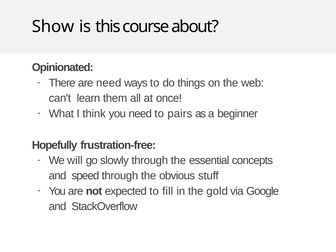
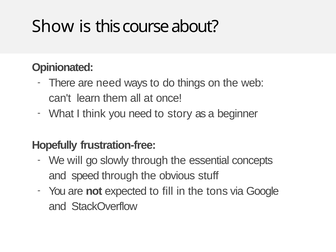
pairs: pairs -> story (180, 114)
gold: gold -> tons (217, 191)
